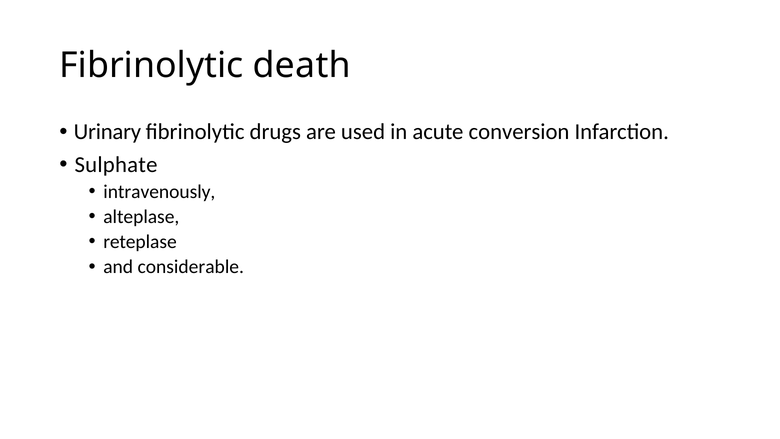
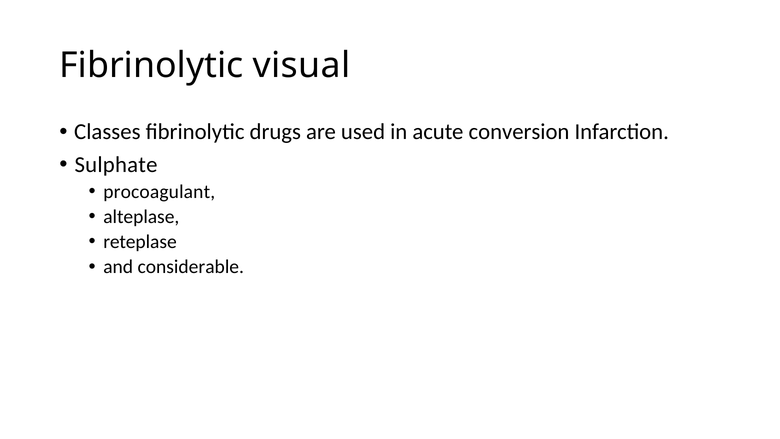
death: death -> visual (302, 66)
Urinary: Urinary -> Classes (107, 132)
intravenously: intravenously -> procoagulant (159, 191)
